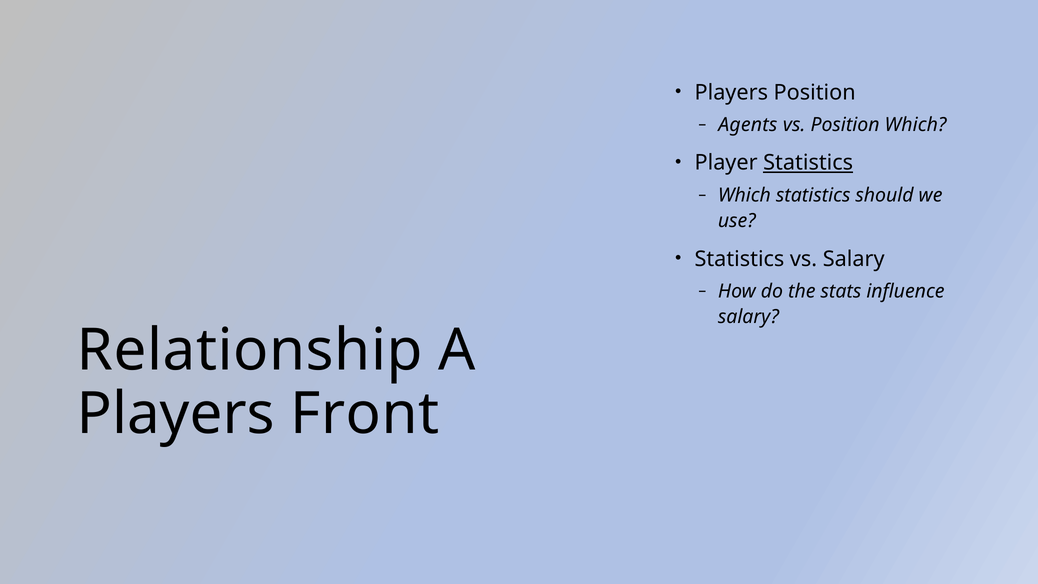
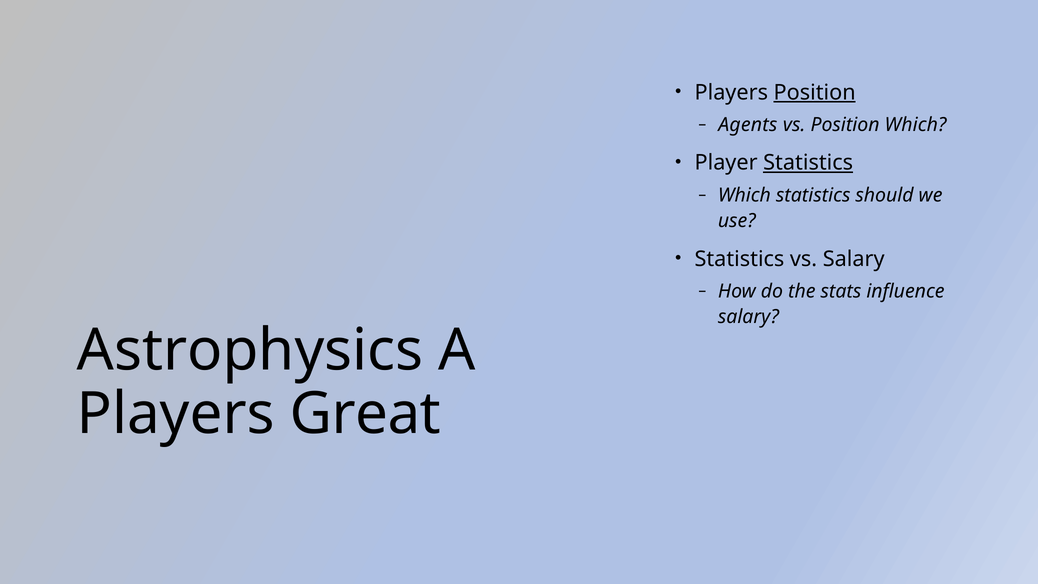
Position underline: none -> present (815, 92)
Relationship: Relationship -> Astrophysics (250, 351)
Front: Front -> Great (365, 414)
